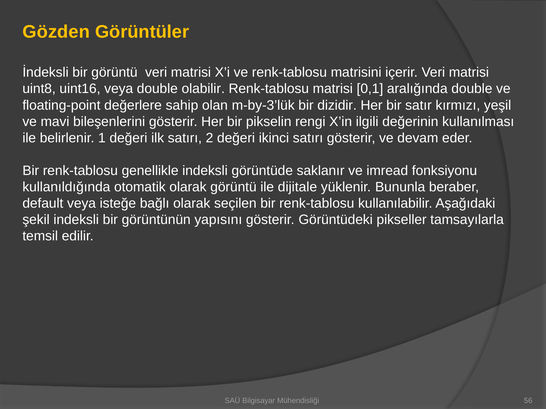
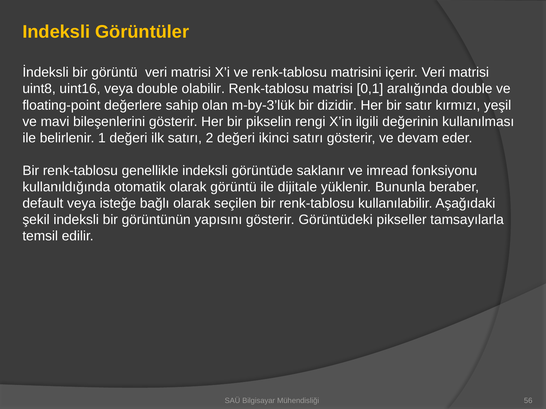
Gözden: Gözden -> Indeksli (56, 32)
